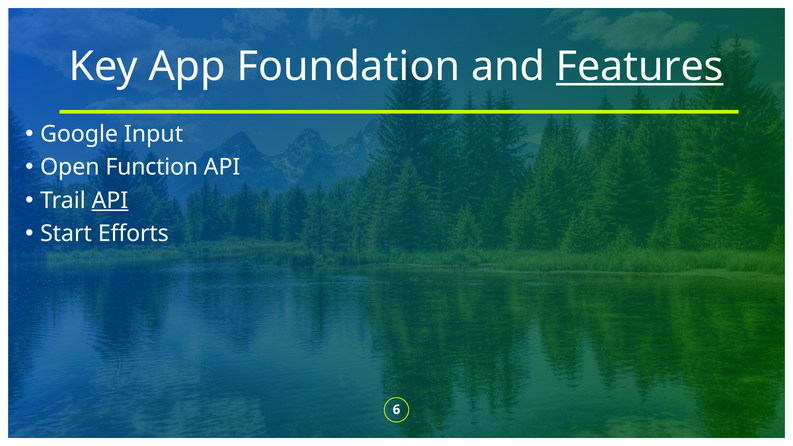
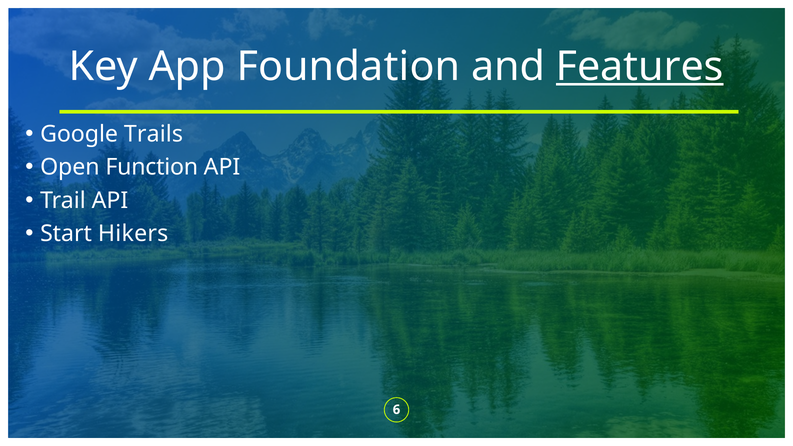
Input: Input -> Trails (154, 134)
API underline: present -> none (110, 200)
Efforts: Efforts -> Hikers (133, 234)
